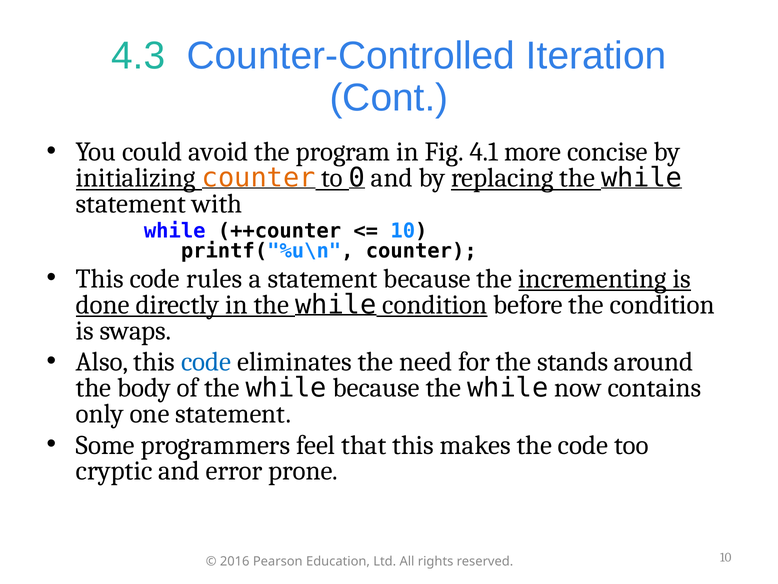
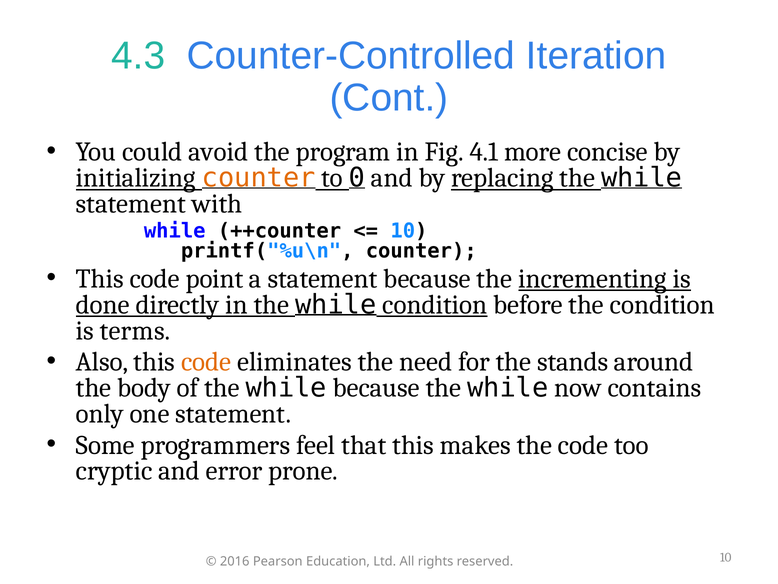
rules: rules -> point (215, 278)
swaps: swaps -> terms (135, 330)
code colour: blue -> orange (206, 362)
